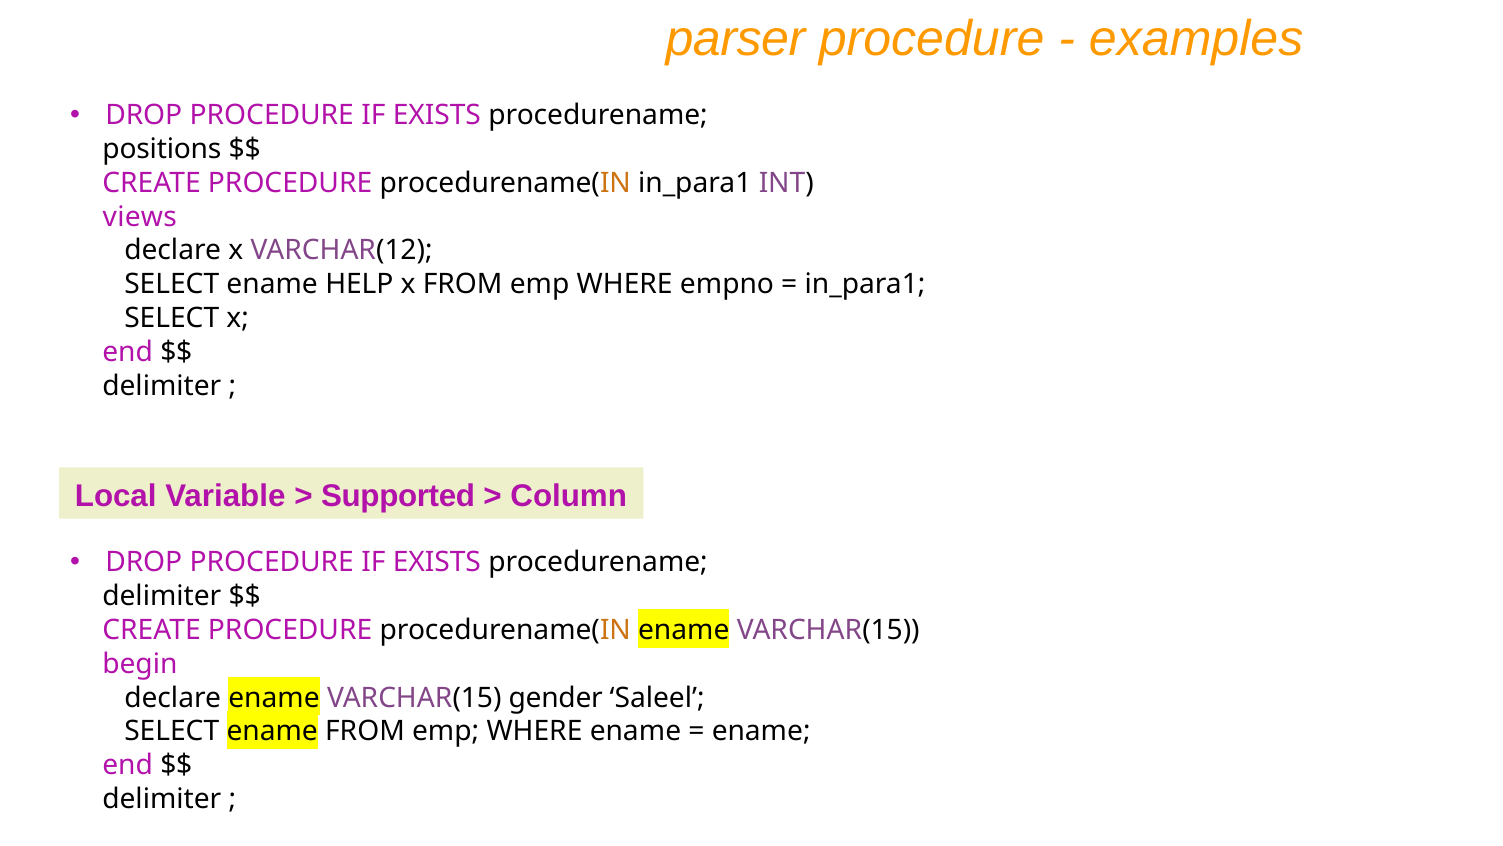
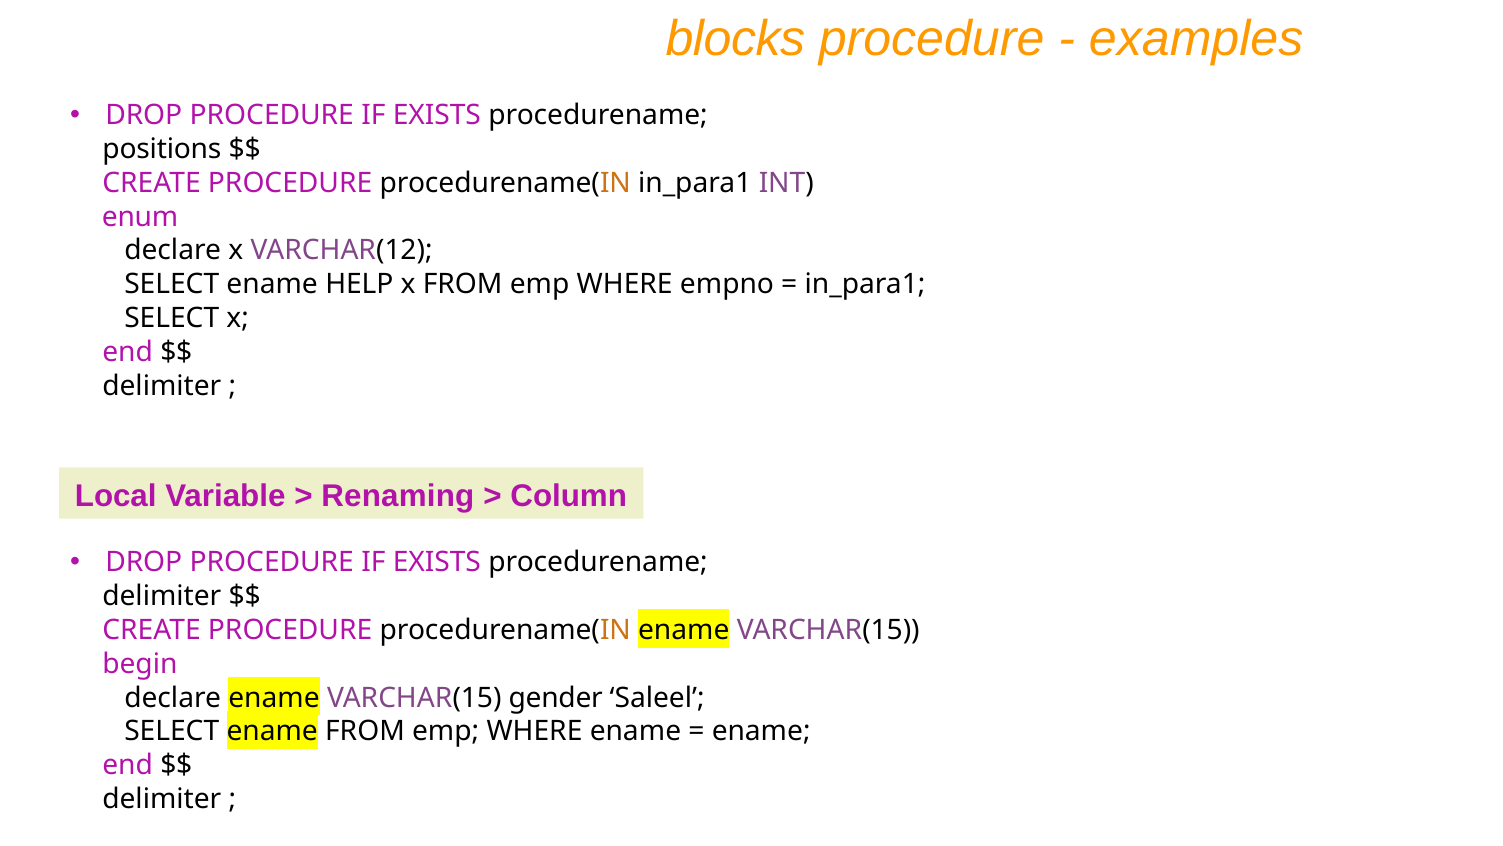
parser: parser -> blocks (735, 39)
views: views -> enum (140, 217)
Supported: Supported -> Renaming (398, 496)
